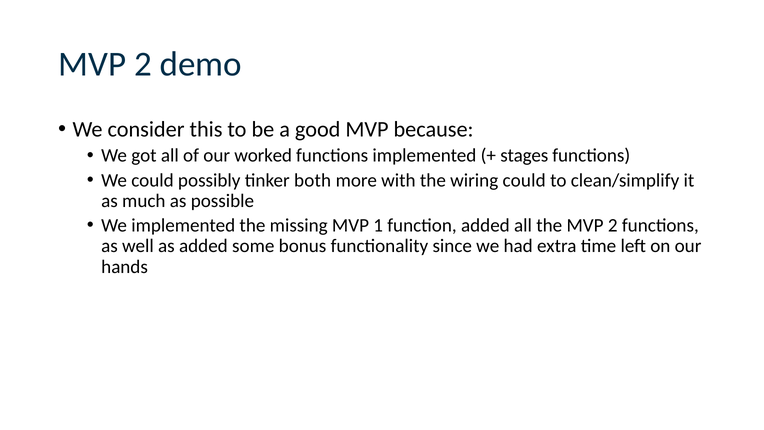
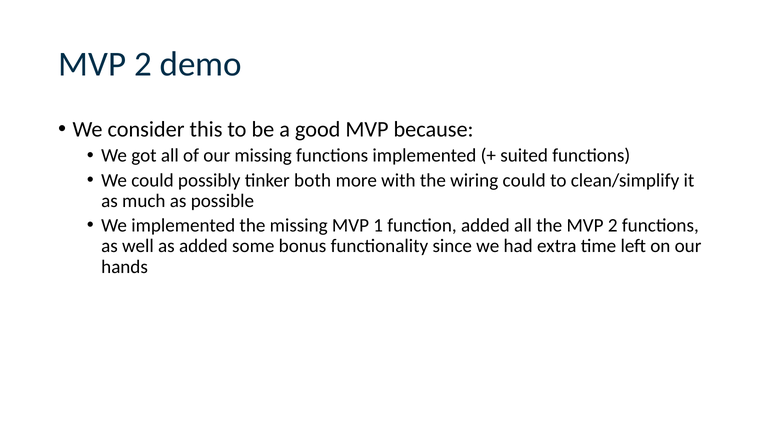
our worked: worked -> missing (263, 156)
stages: stages -> suited (524, 156)
